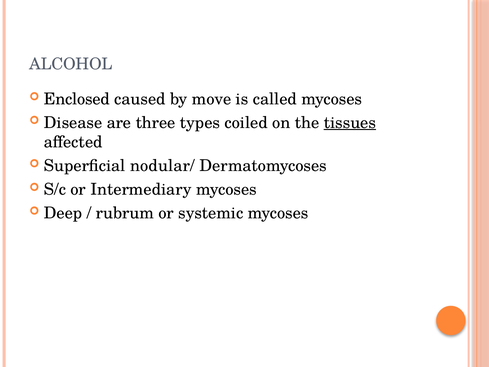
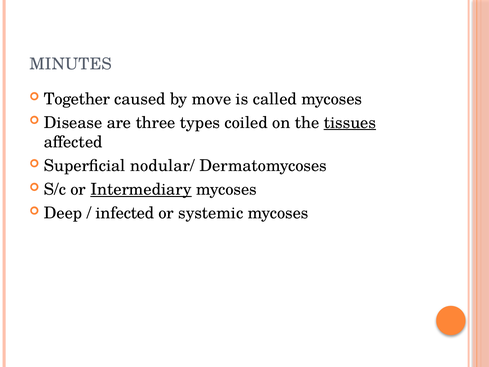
ALCOHOL: ALCOHOL -> MINUTES (71, 64)
Enclosed: Enclosed -> Together (77, 99)
Intermediary underline: none -> present (141, 189)
rubrum: rubrum -> infected (125, 213)
